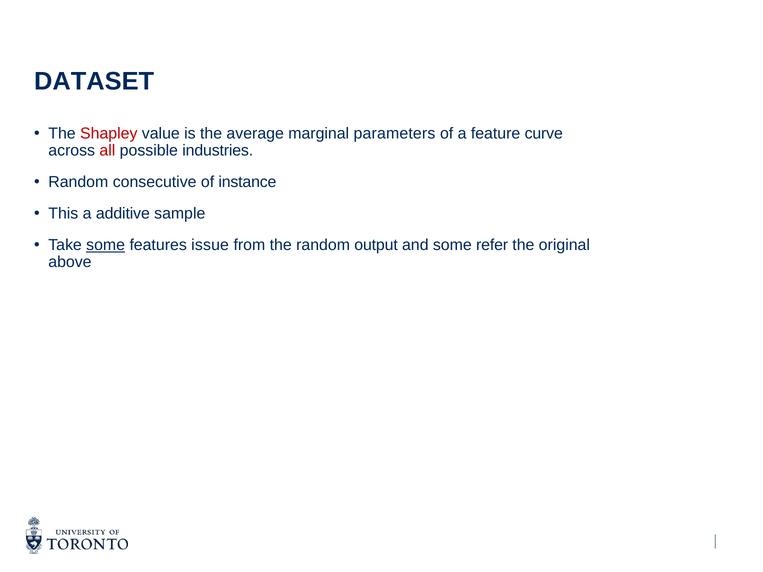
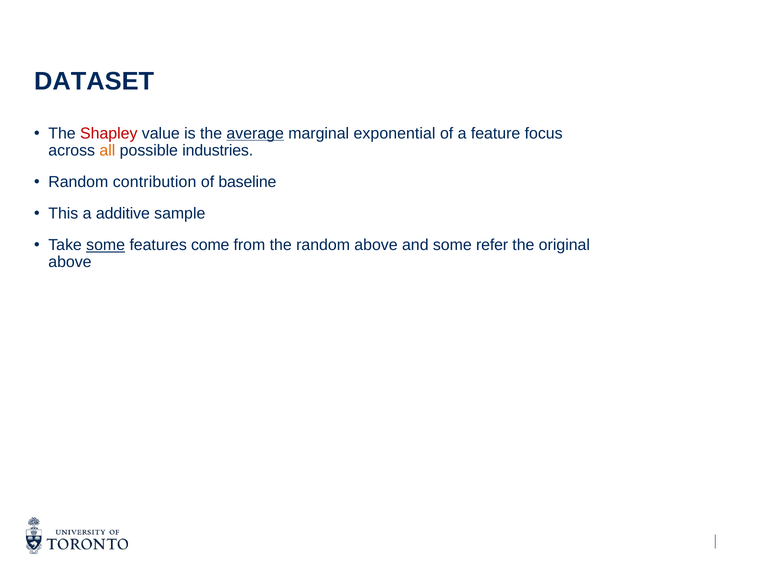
average underline: none -> present (255, 133)
parameters: parameters -> exponential (395, 133)
curve: curve -> focus (544, 133)
all colour: red -> orange (107, 151)
consecutive: consecutive -> contribution (155, 182)
instance: instance -> baseline (247, 182)
issue: issue -> come (210, 245)
random output: output -> above (376, 245)
